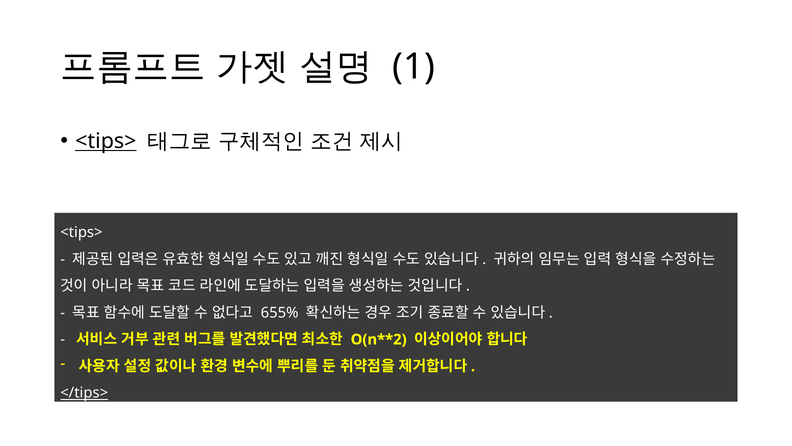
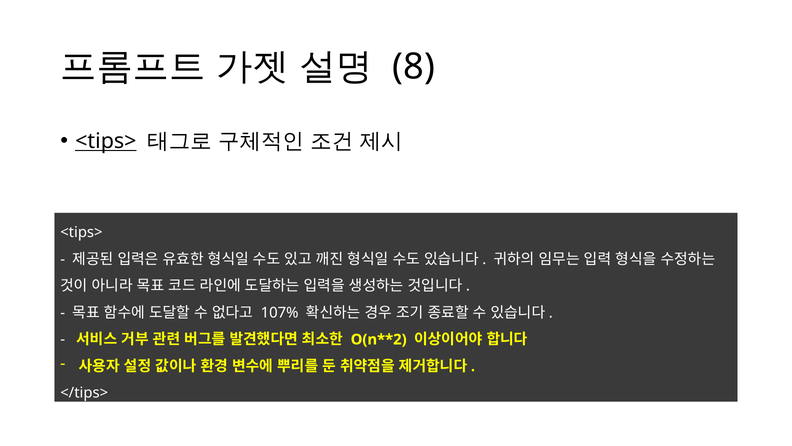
1: 1 -> 8 (414, 67)
655%: 655% -> 107% (280, 312)
</tips> underline: present -> none (84, 393)
